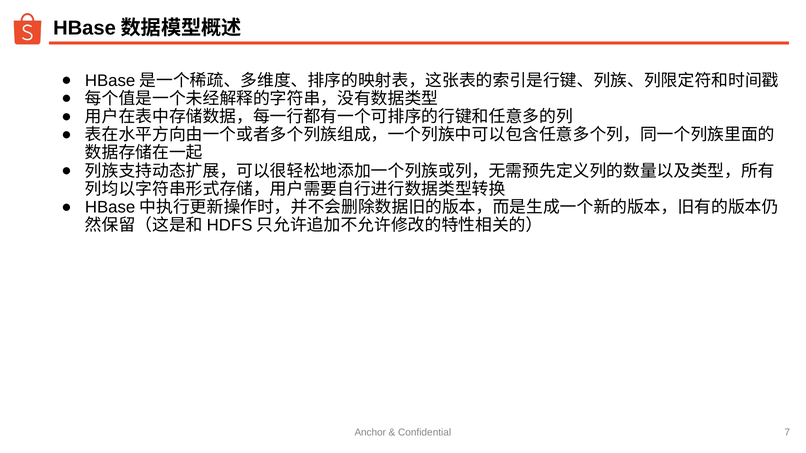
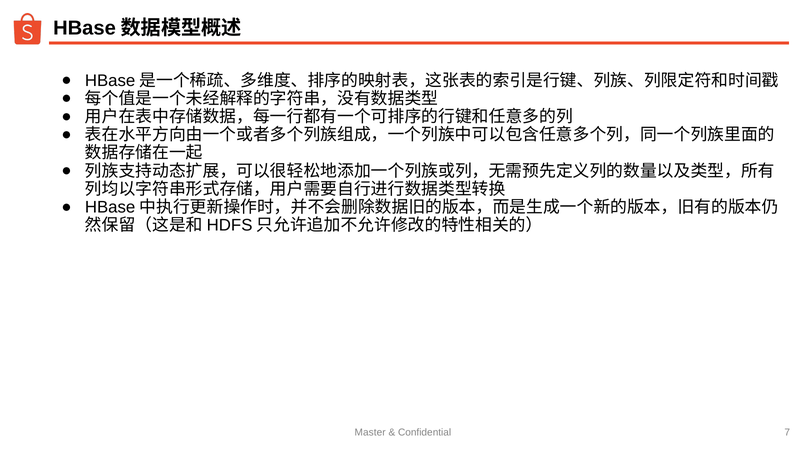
Anchor: Anchor -> Master (370, 433)
